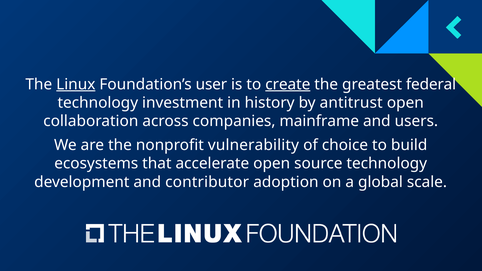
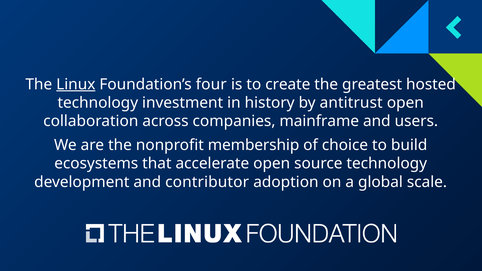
user: user -> four (211, 84)
create underline: present -> none (288, 84)
federal: federal -> hosted (431, 84)
vulnerability: vulnerability -> membership (254, 145)
